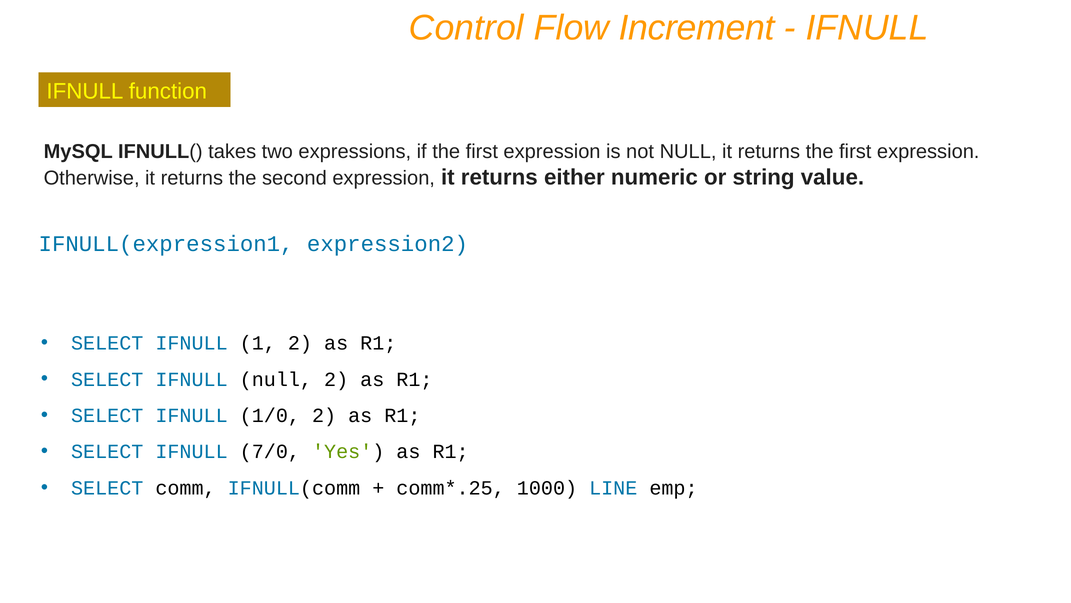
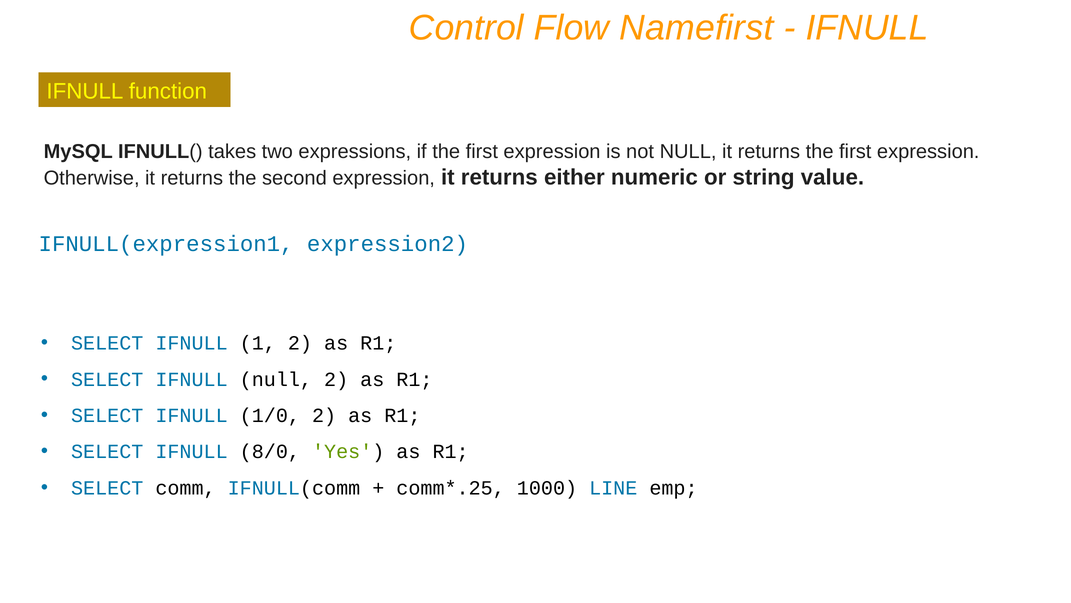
Increment: Increment -> Namefirst (696, 28)
7/0: 7/0 -> 8/0 (270, 451)
